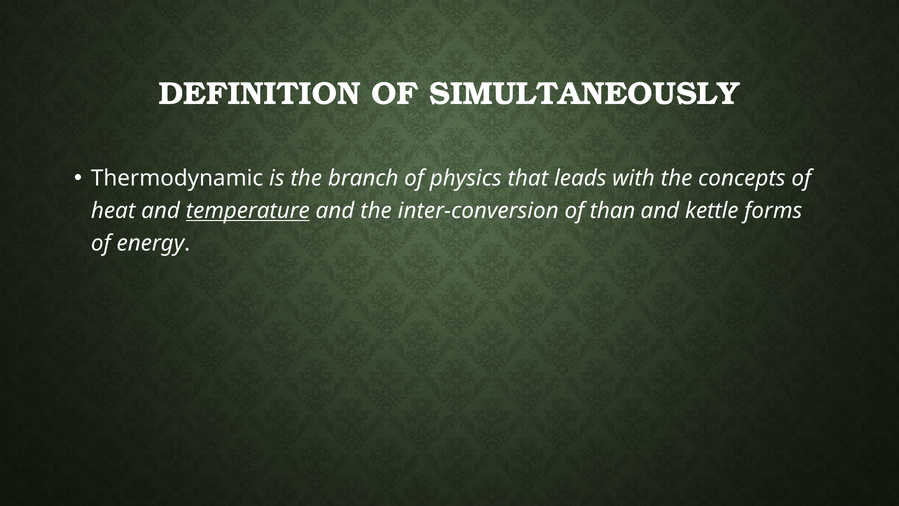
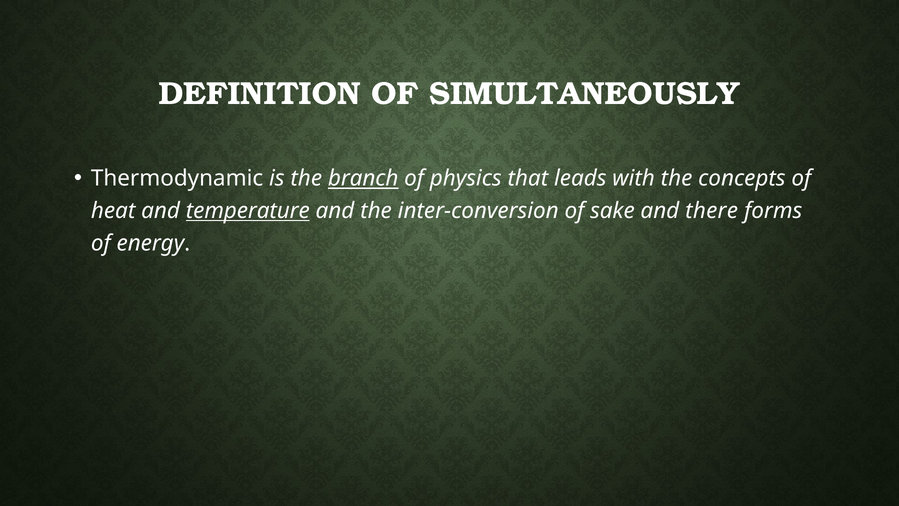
branch underline: none -> present (363, 178)
than: than -> sake (612, 211)
kettle: kettle -> there (712, 211)
